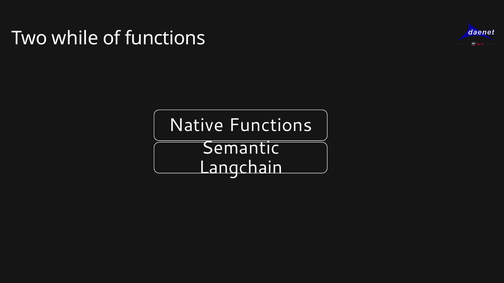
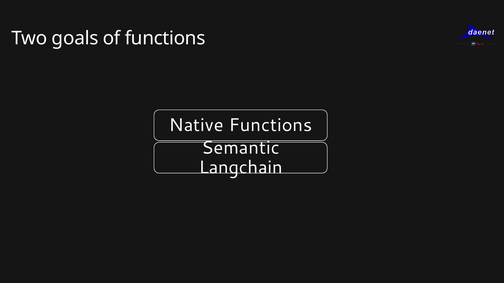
while: while -> goals (75, 38)
